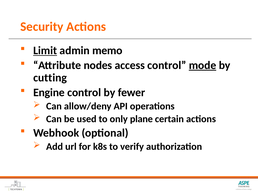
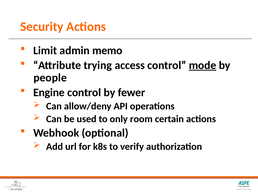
Limit underline: present -> none (45, 50)
nodes: nodes -> trying (98, 65)
cutting: cutting -> people (50, 77)
plane: plane -> room (141, 119)
